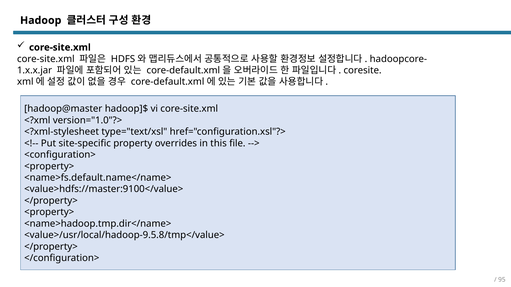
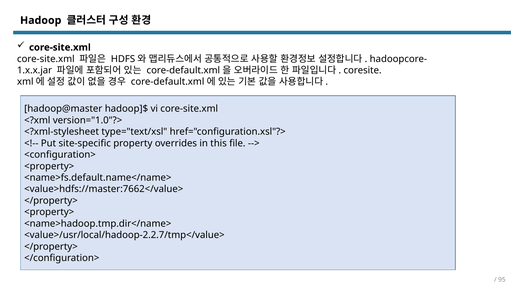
<value>hdfs://master:9100</value>: <value>hdfs://master:9100</value> -> <value>hdfs://master:7662</value> (104, 189)
<value>/usr/local/hadoop-9.5.8/tmp</value>: <value>/usr/local/hadoop-9.5.8/tmp</value> -> <value>/usr/local/hadoop-2.2.7/tmp</value> (124, 235)
